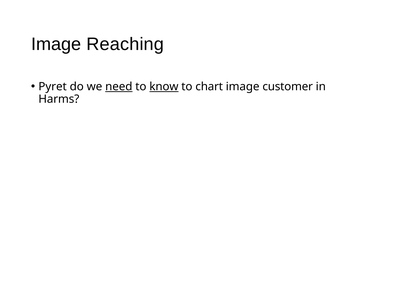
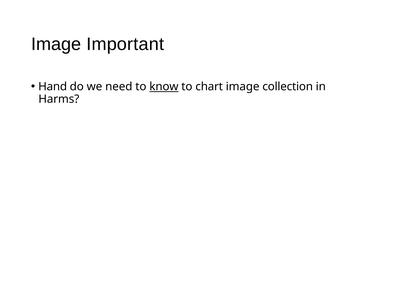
Reaching: Reaching -> Important (125, 44)
Pyret: Pyret -> Hand (53, 87)
need underline: present -> none (119, 87)
customer: customer -> collection (288, 87)
